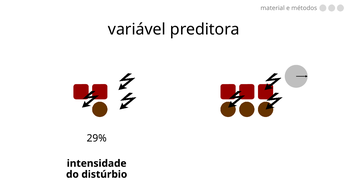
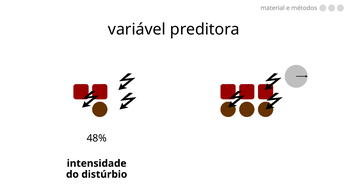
29%: 29% -> 48% (97, 138)
